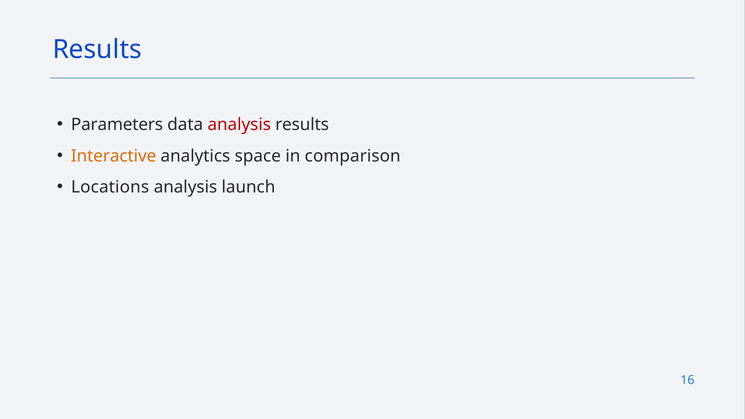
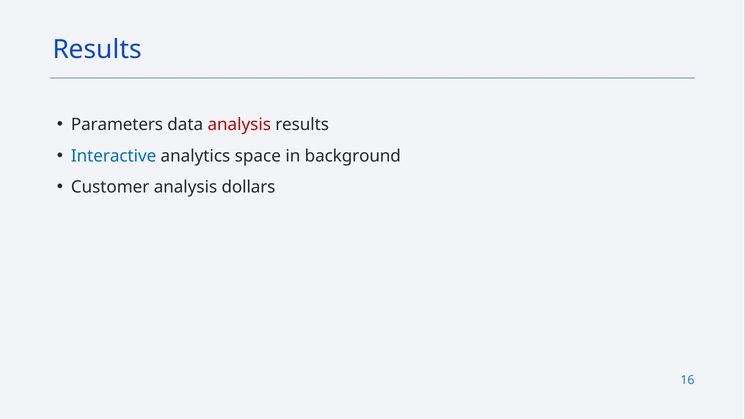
Interactive colour: orange -> blue (114, 156)
comparison: comparison -> background (353, 156)
Locations: Locations -> Customer (110, 187)
launch: launch -> dollars (249, 187)
